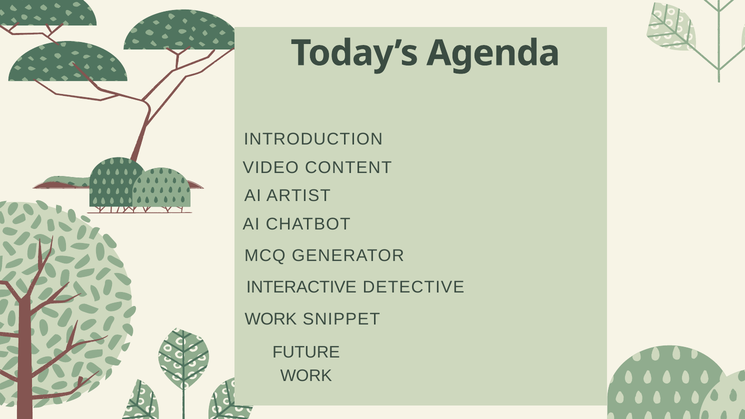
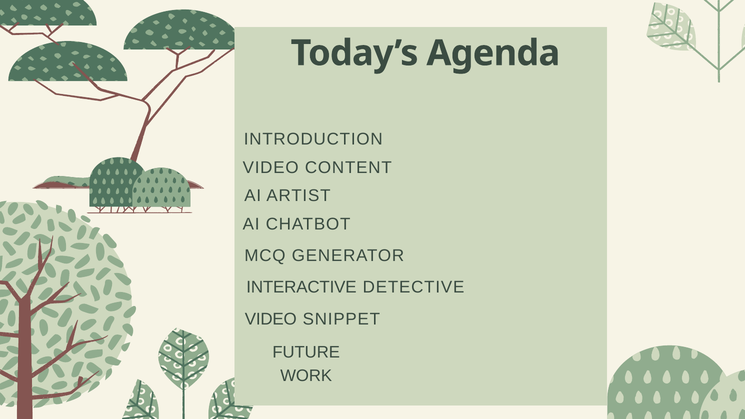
WORK: WORK -> VIDEO (271, 319)
